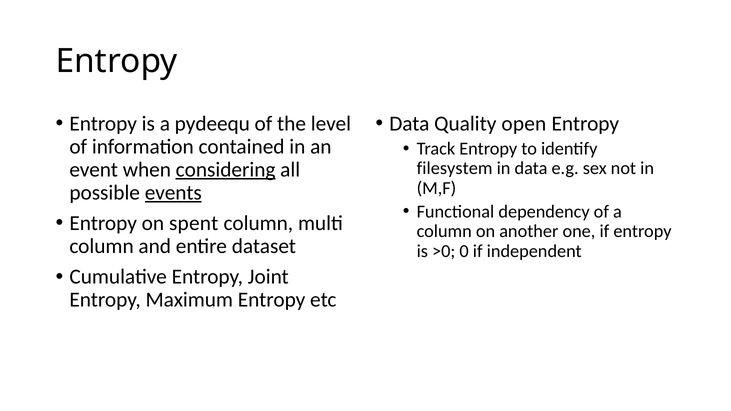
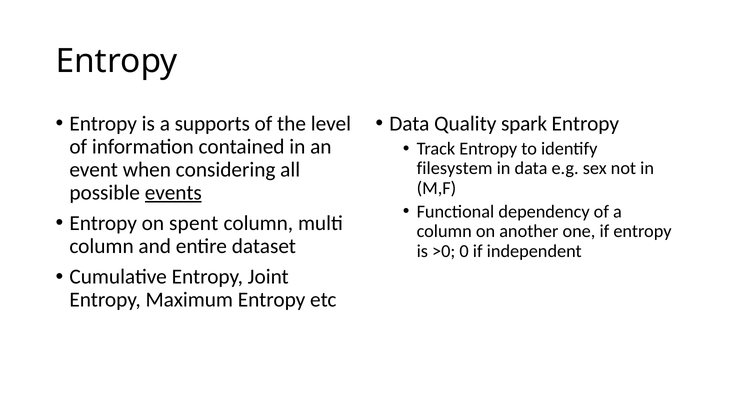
pydeequ: pydeequ -> supports (212, 124)
open: open -> spark (524, 124)
considering underline: present -> none (226, 170)
